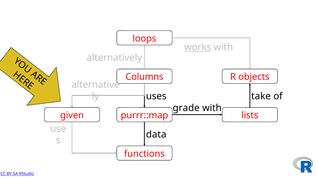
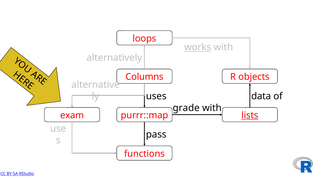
take: take -> data (261, 96)
given: given -> exam (72, 115)
lists underline: none -> present (250, 115)
data: data -> pass (156, 134)
